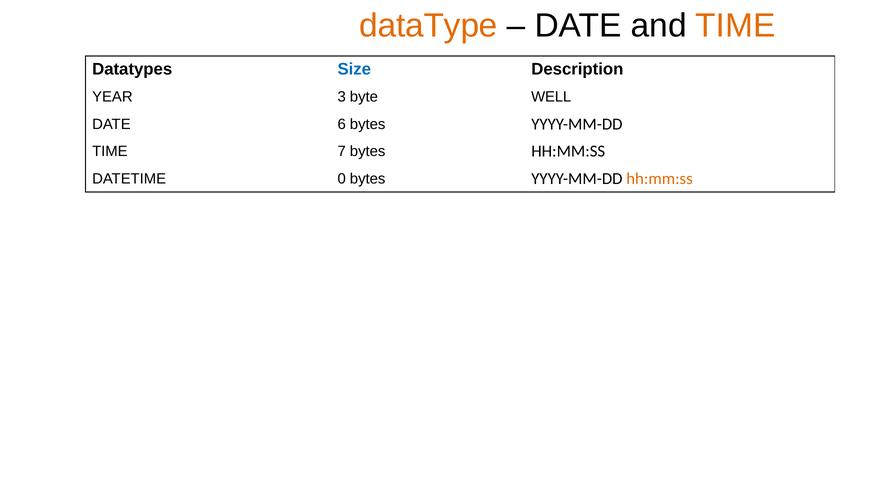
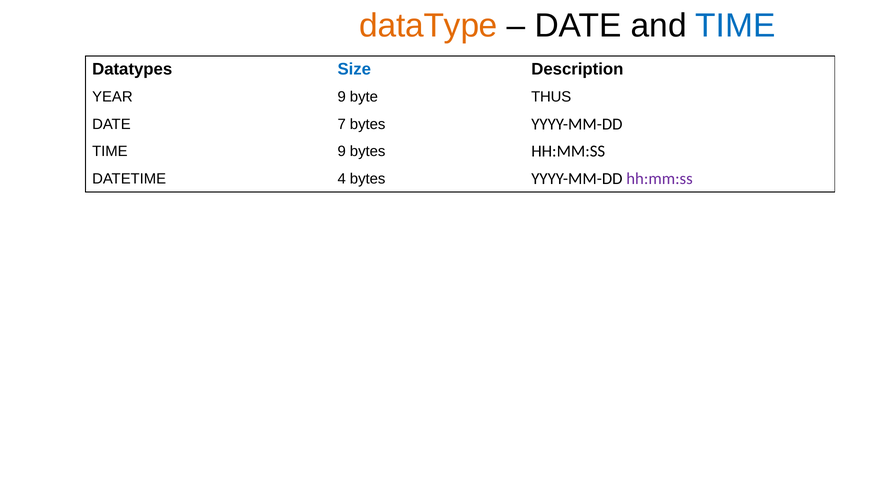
TIME colour: orange -> blue (735, 26)
YEAR 3: 3 -> 9 (342, 97)
WELL: WELL -> THUS (551, 97)
6: 6 -> 7 (342, 124)
TIME 7: 7 -> 9 (342, 151)
0: 0 -> 4 (342, 179)
hh:mm:ss colour: orange -> purple (660, 179)
